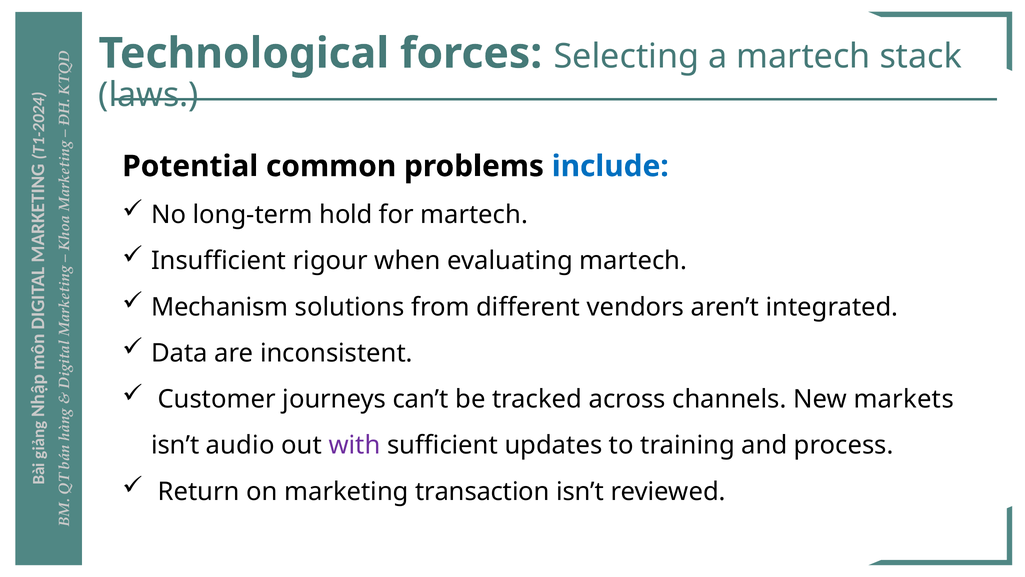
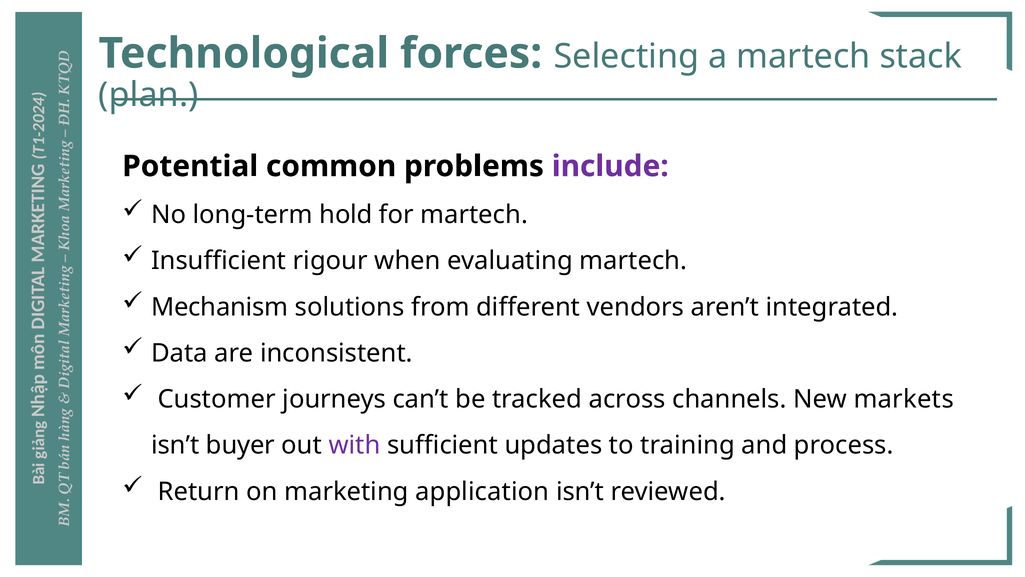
laws: laws -> plan (149, 95)
include colour: blue -> purple (610, 166)
audio: audio -> buyer (240, 445)
transaction: transaction -> application (482, 491)
